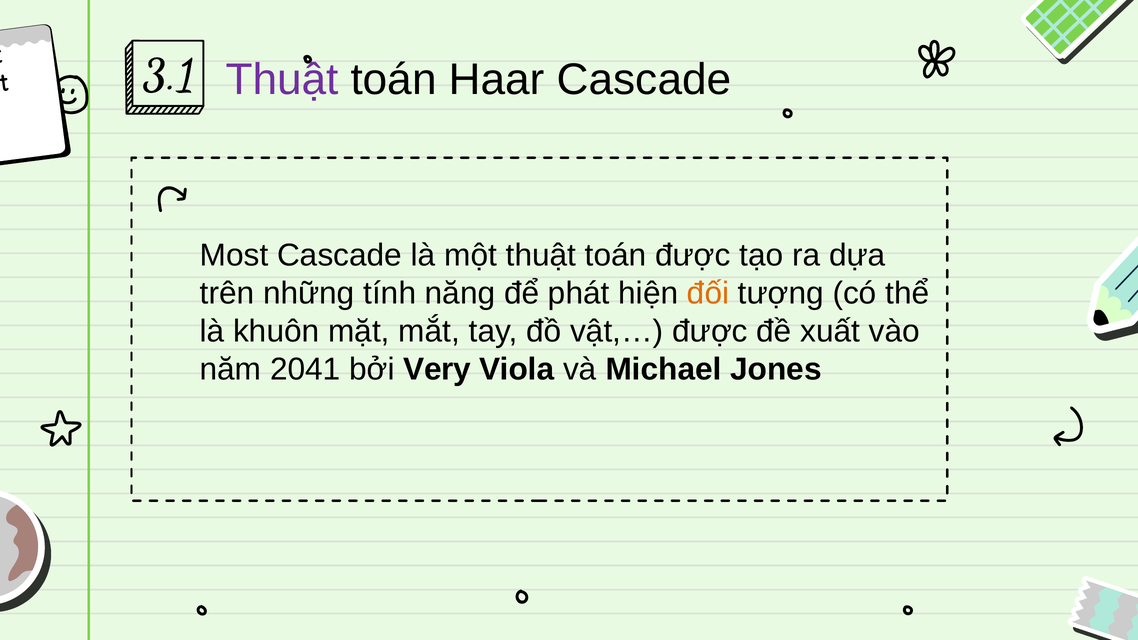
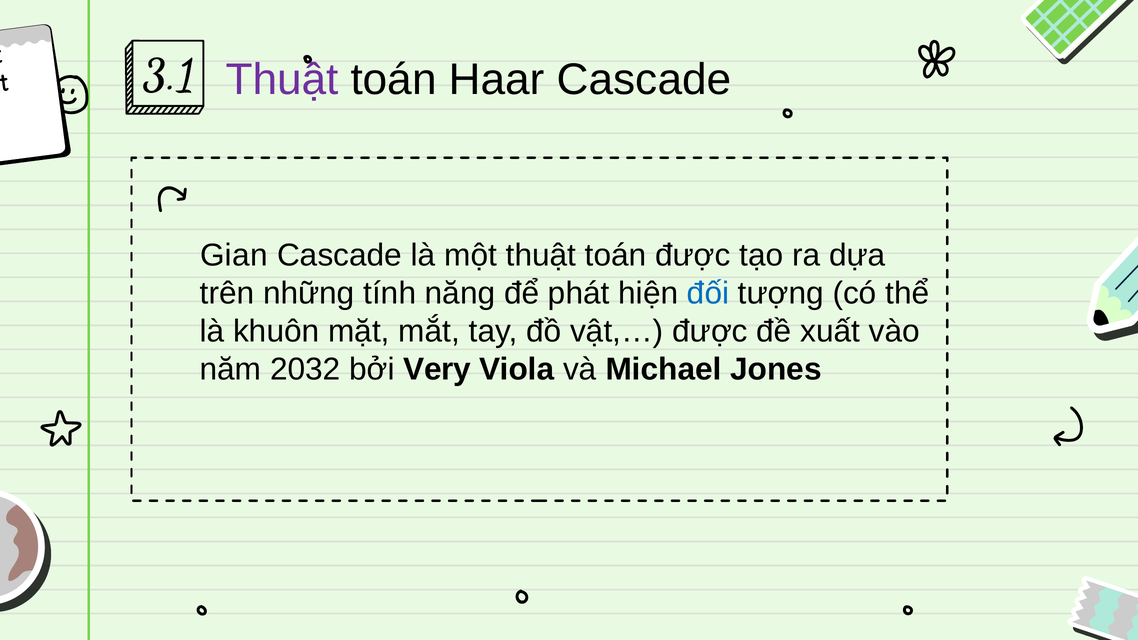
Most: Most -> Gian (234, 256)
đối colour: orange -> blue (708, 294)
2041: 2041 -> 2032 (305, 369)
